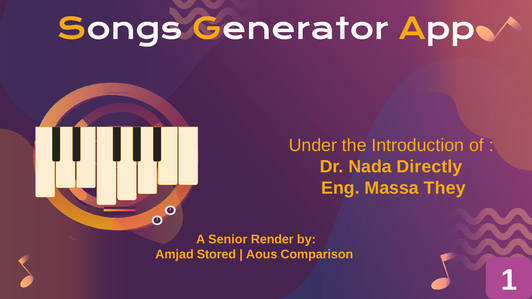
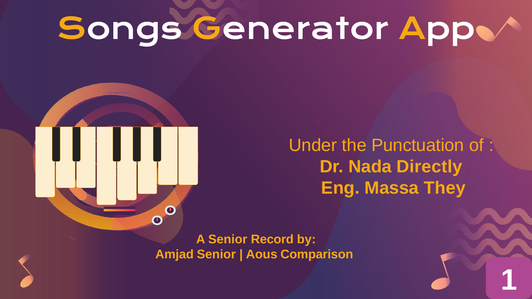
Introduction: Introduction -> Punctuation (418, 146)
Render: Render -> Record (272, 240)
Amjad Stored: Stored -> Senior (216, 255)
